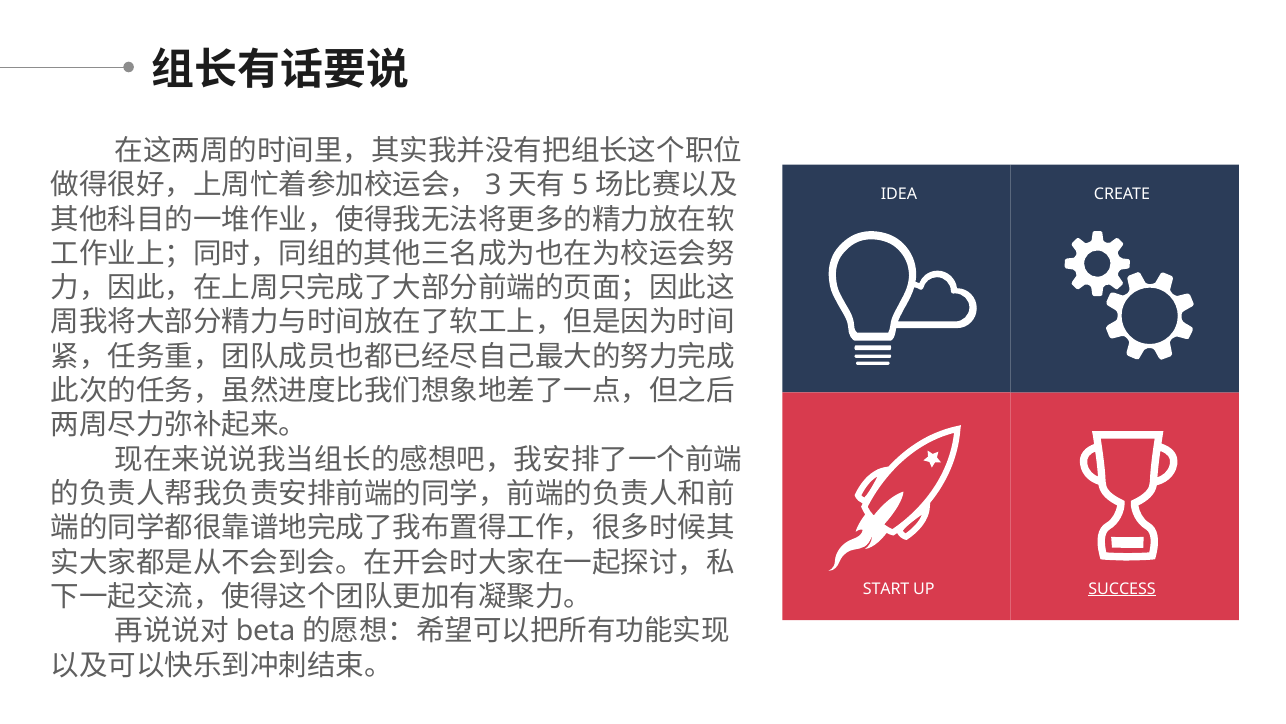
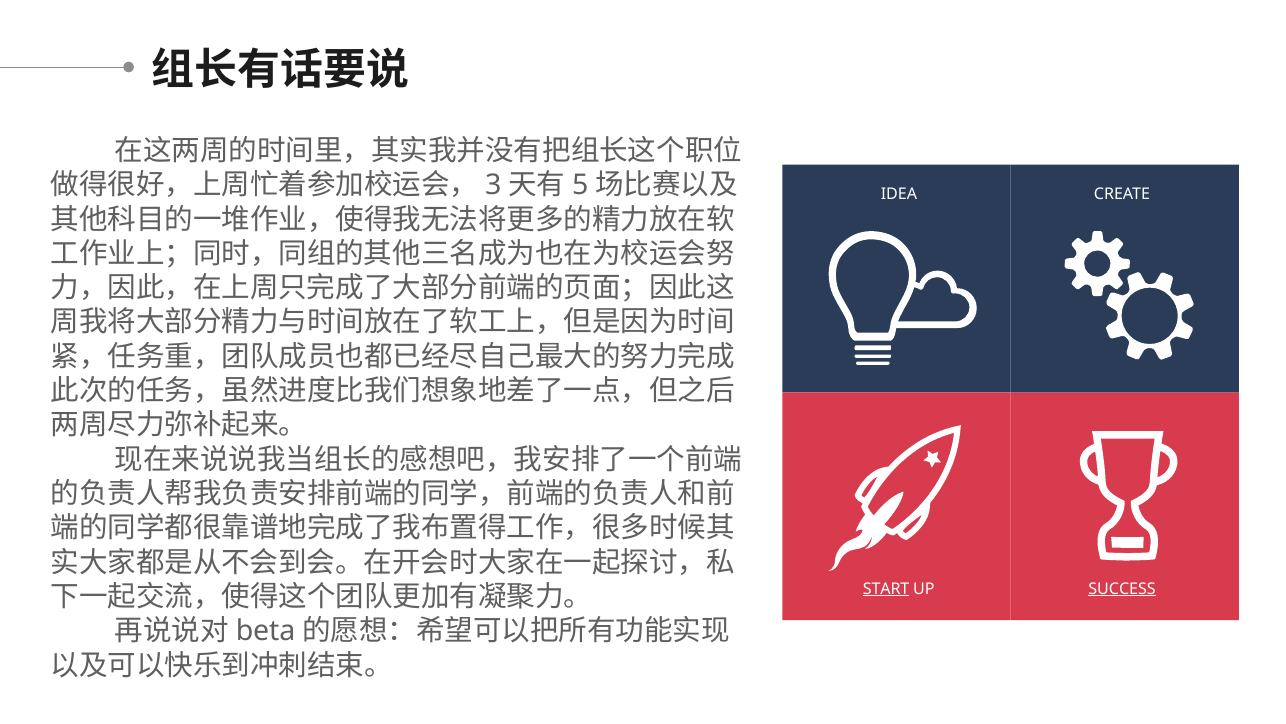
START underline: none -> present (886, 588)
